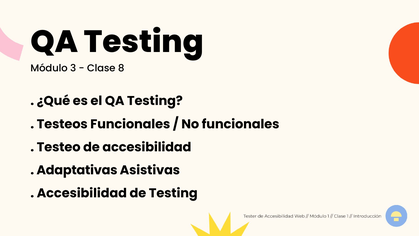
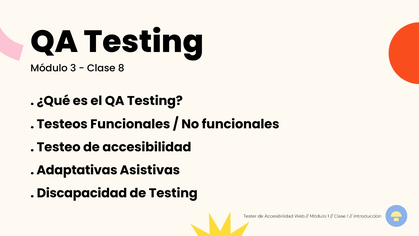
Accesibilidad: Accesibilidad -> Discapacidad (82, 193)
